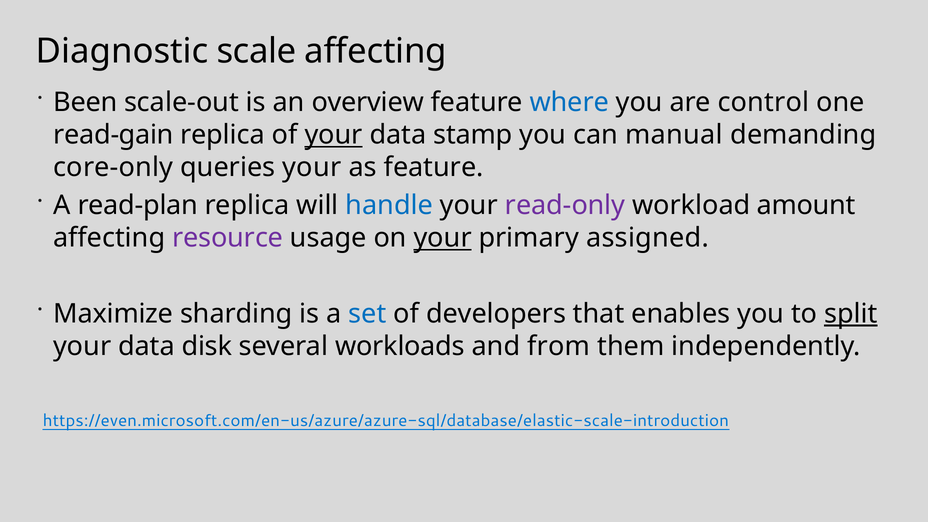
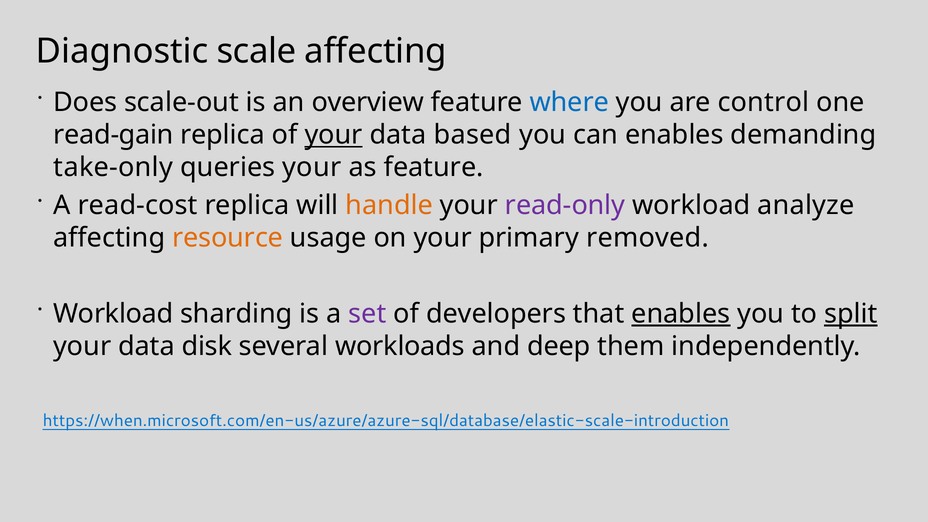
Been: Been -> Does (85, 103)
stamp: stamp -> based (473, 135)
can manual: manual -> enables (674, 135)
core-only: core-only -> take-only (113, 168)
read-plan: read-plan -> read-cost (138, 205)
handle colour: blue -> orange (389, 205)
amount: amount -> analyze (806, 205)
resource colour: purple -> orange (228, 238)
your underline: present -> none (443, 238)
assigned: assigned -> removed (648, 238)
Maximize: Maximize -> Workload (113, 314)
set colour: blue -> purple (367, 314)
enables underline: none -> present (681, 314)
from: from -> deep (559, 346)
https://even.microsoft.com/en-us/azure/azure-sql/database/elastic-scale-introduction: https://even.microsoft.com/en-us/azure/azure-sql/database/elastic-scale-introduction -> https://when.microsoft.com/en-us/azure/azure-sql/database/elastic-scale-introduction (386, 421)
